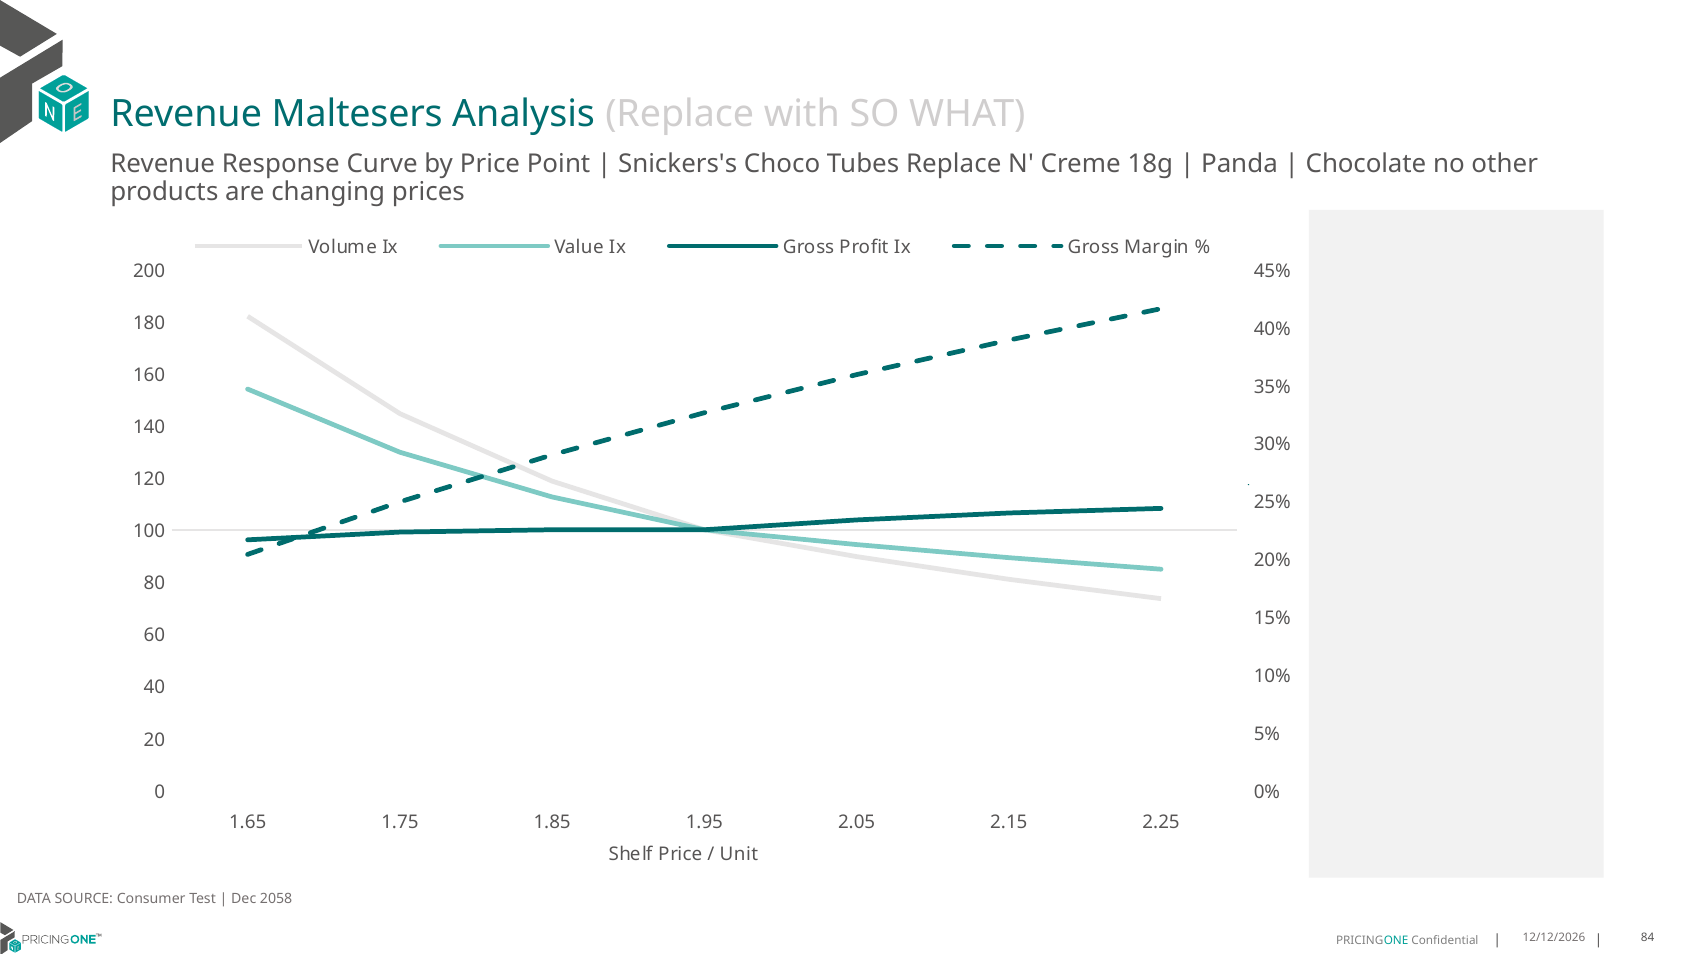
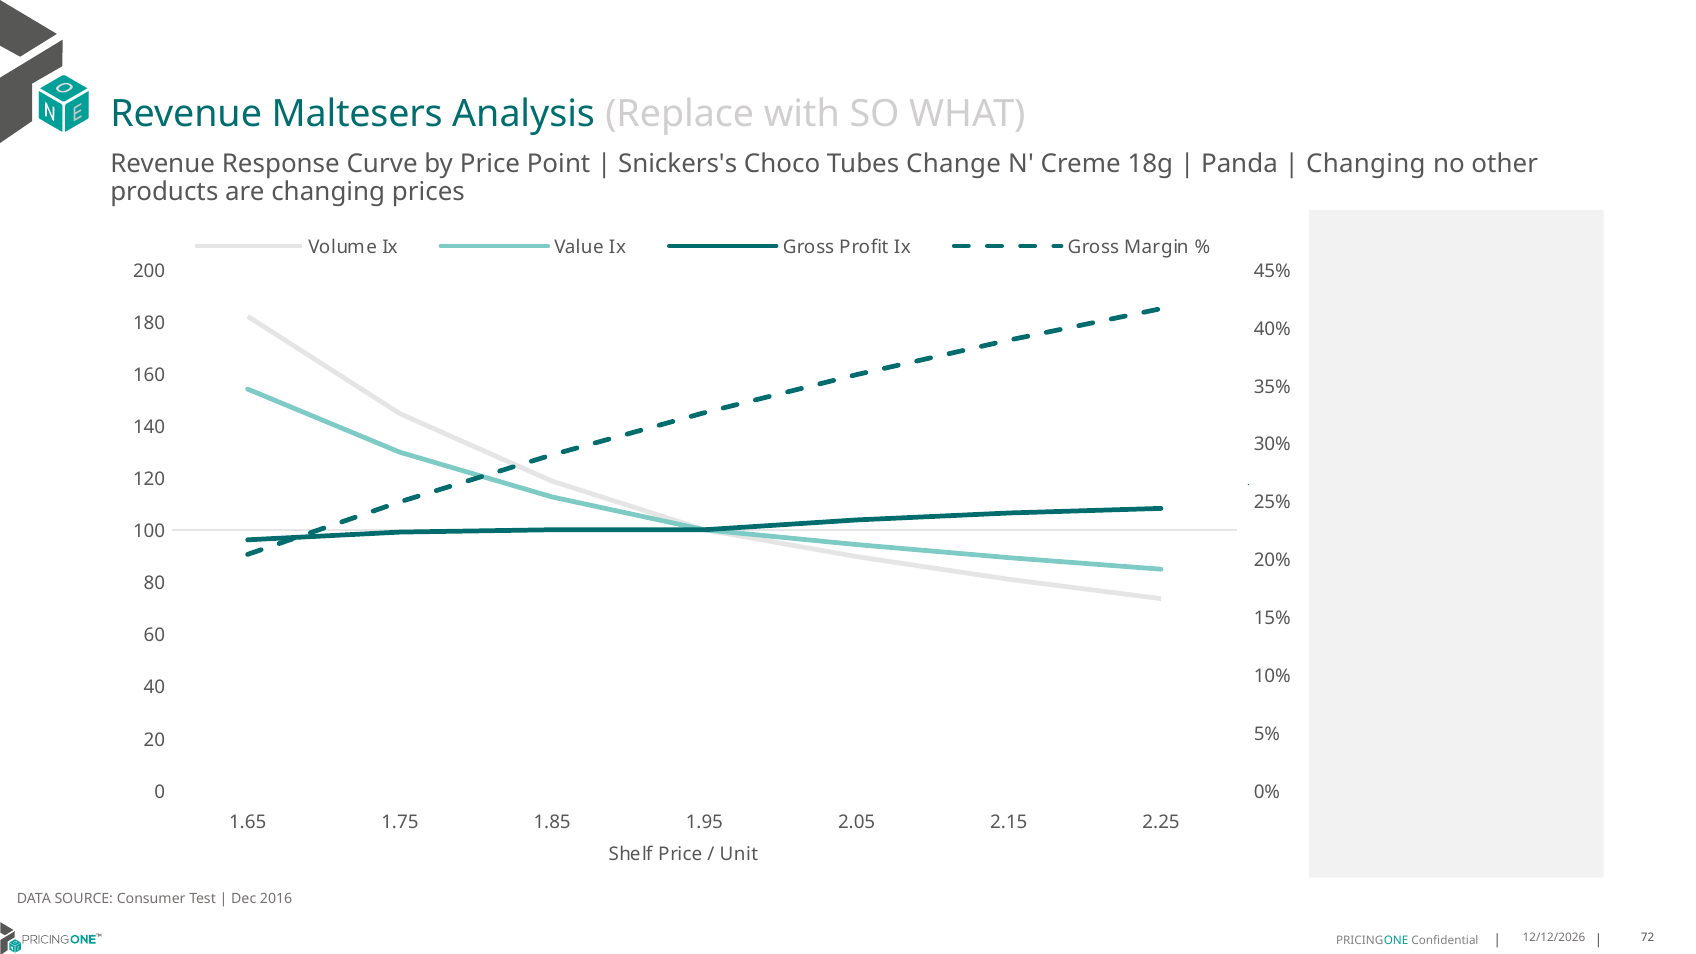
Tubes Replace: Replace -> Change (954, 164)
Chocolate: Chocolate -> Changing (1366, 164)
2058: 2058 -> 2016 (276, 899)
84: 84 -> 72 (1648, 938)
